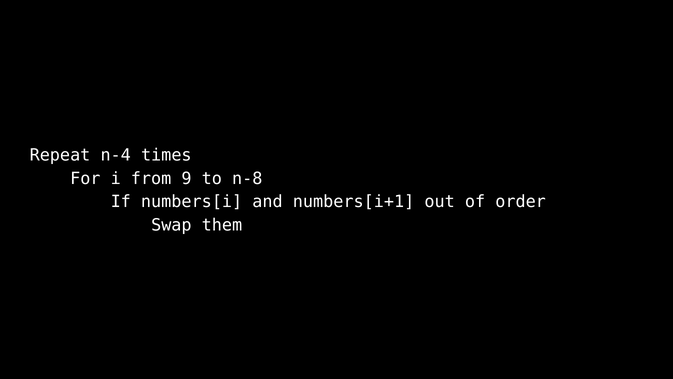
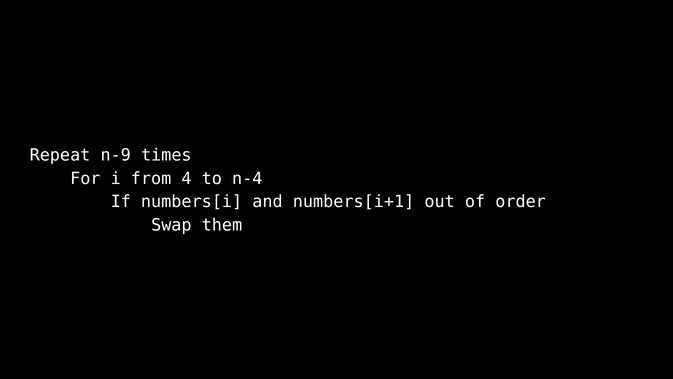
n-4: n-4 -> n-9 (116, 155)
9: 9 -> 4 (187, 178)
n-8: n-8 -> n-4 (247, 178)
